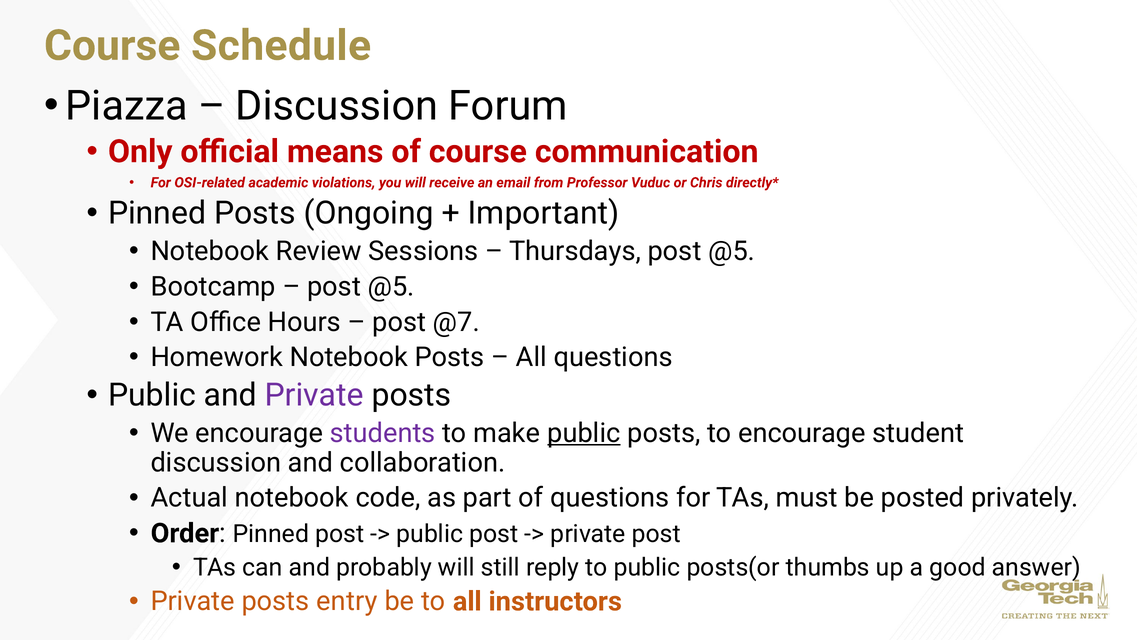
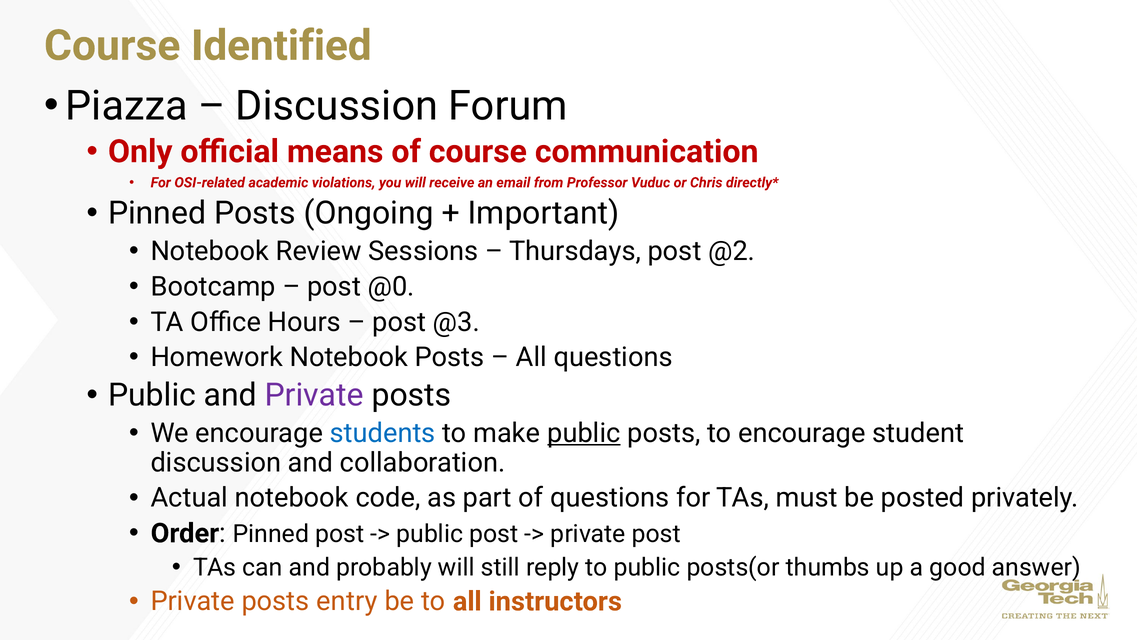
Schedule: Schedule -> Identified (281, 46)
Thursdays post @5: @5 -> @2 (732, 251)
@5: @5 -> @0 (391, 286)
@7: @7 -> @3 (456, 322)
students colour: purple -> blue (383, 433)
